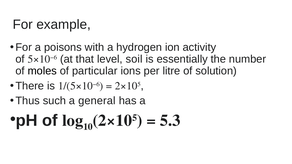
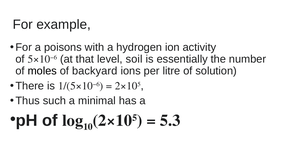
particular: particular -> backyard (95, 71)
general: general -> minimal (97, 101)
